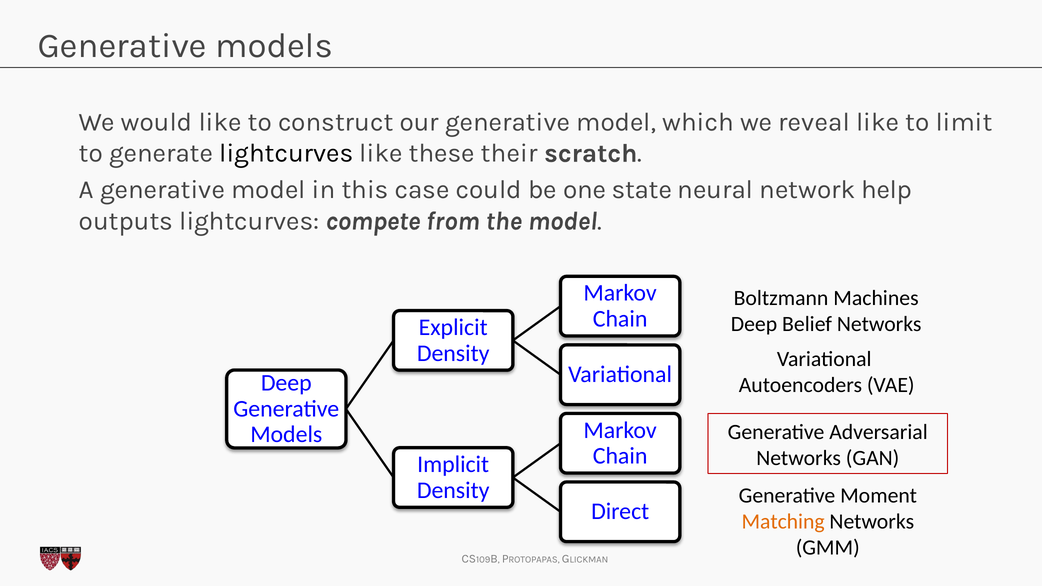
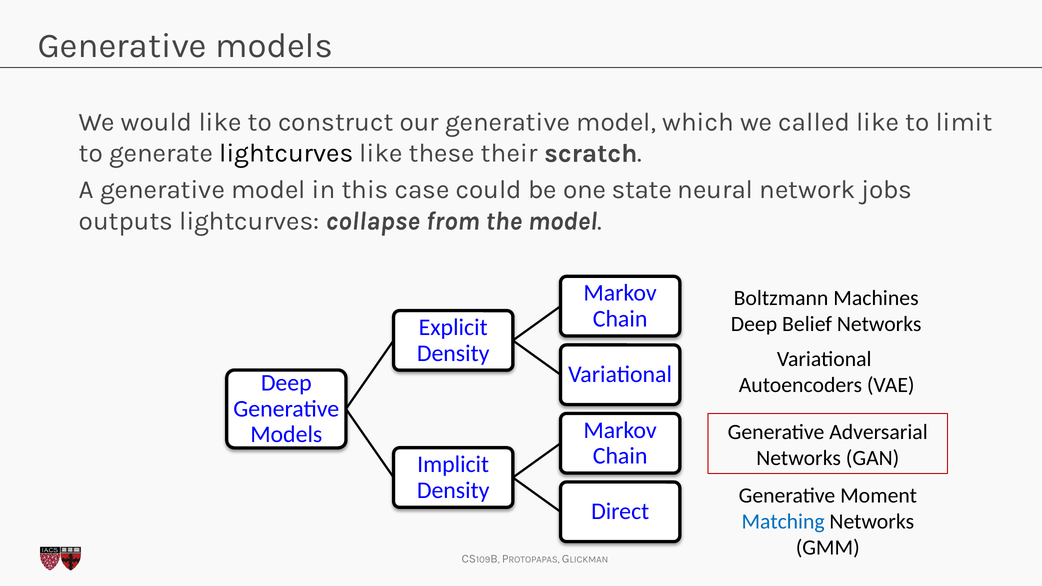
reveal: reveal -> called (814, 122)
help: help -> jobs (887, 190)
compete: compete -> collapse (373, 221)
Matching colour: orange -> blue (783, 522)
